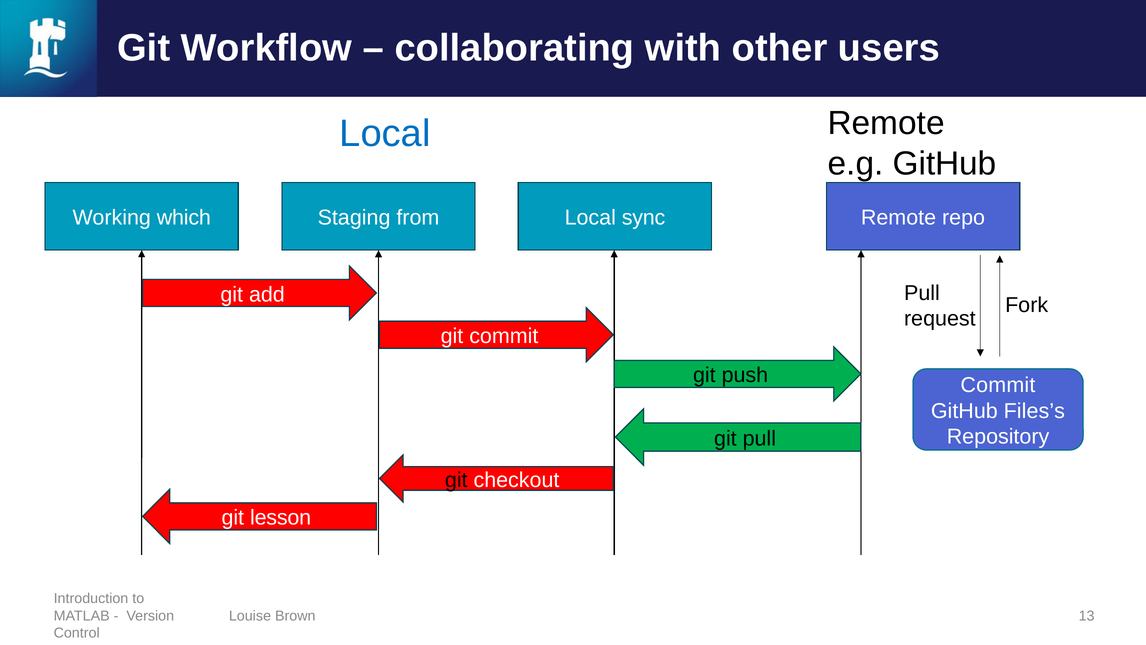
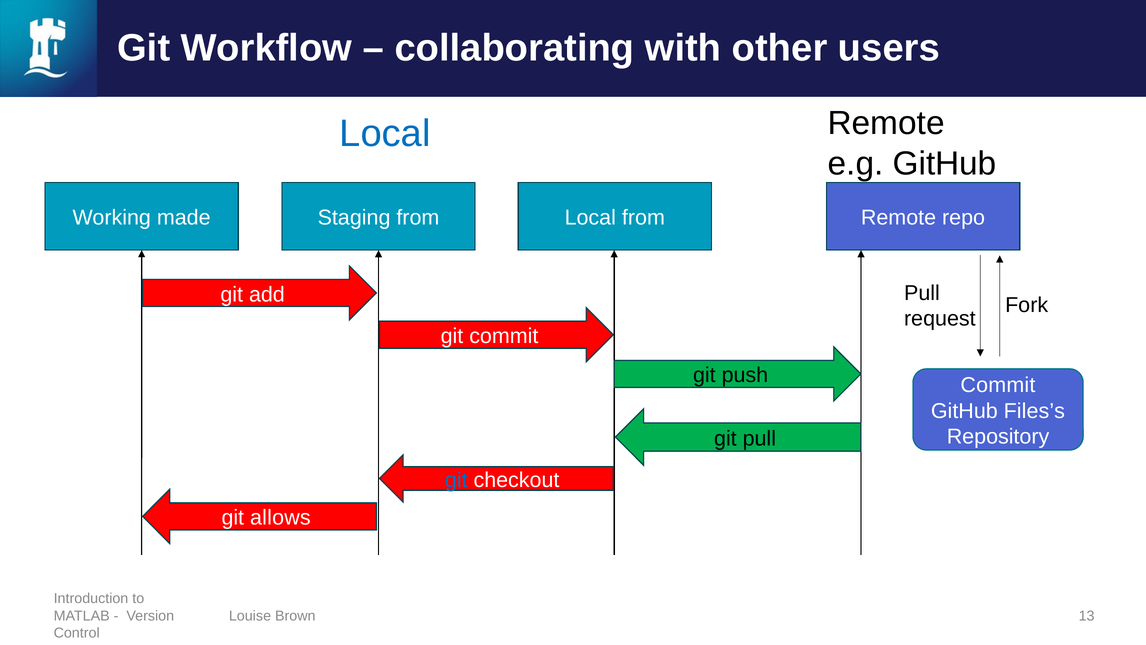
which: which -> made (184, 218)
Local sync: sync -> from (643, 218)
git colour: black -> blue (456, 480)
lesson: lesson -> allows (280, 518)
